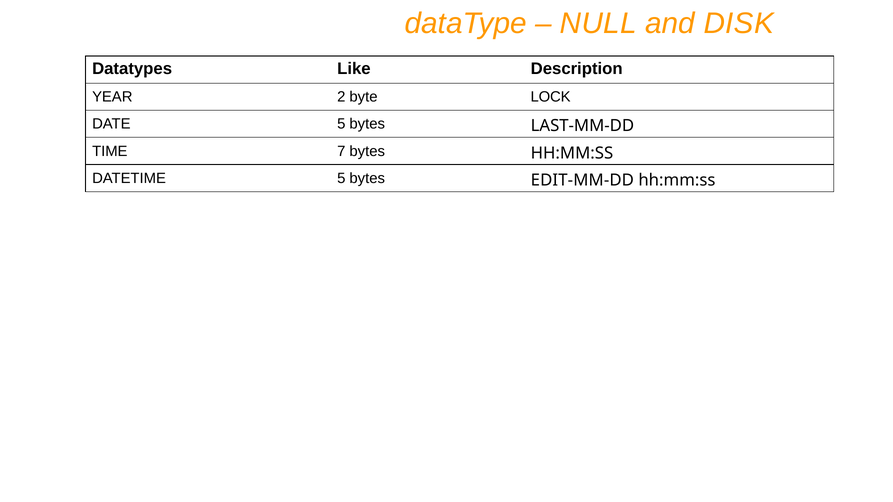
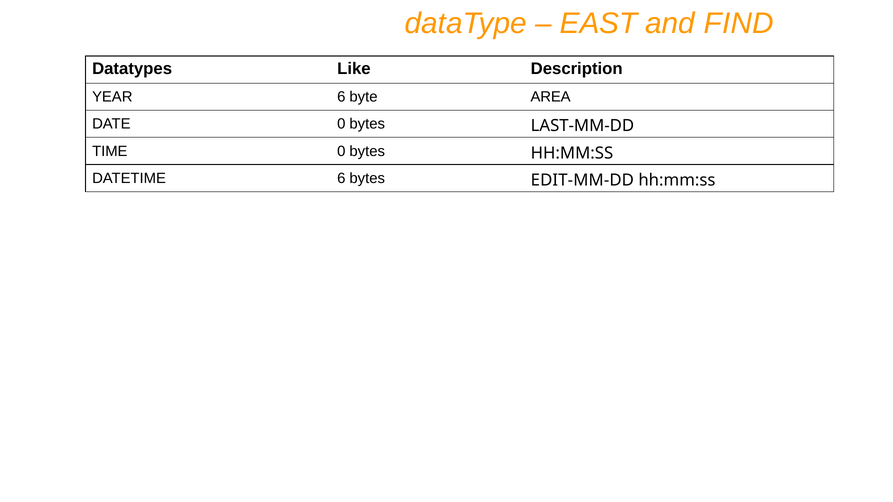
NULL: NULL -> EAST (599, 23)
DISK: DISK -> FIND (739, 23)
YEAR 2: 2 -> 6 (341, 97)
LOCK: LOCK -> AREA (551, 97)
DATE 5: 5 -> 0 (341, 124)
TIME 7: 7 -> 0 (341, 151)
DATETIME 5: 5 -> 6 (341, 178)
